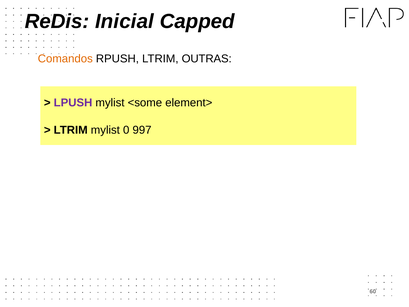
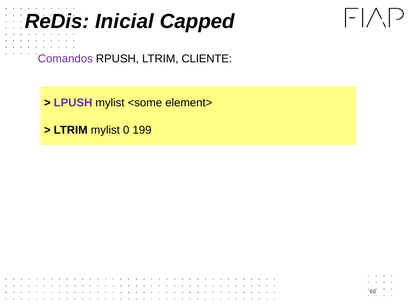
Comandos colour: orange -> purple (65, 59)
OUTRAS: OUTRAS -> CLIENTE (207, 59)
997: 997 -> 199 (142, 130)
